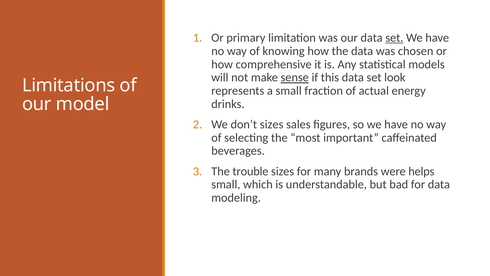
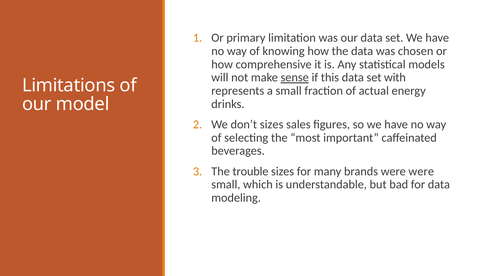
set underline: present -> none (394, 38)
look: look -> with (395, 77)
were helps: helps -> were (421, 171)
